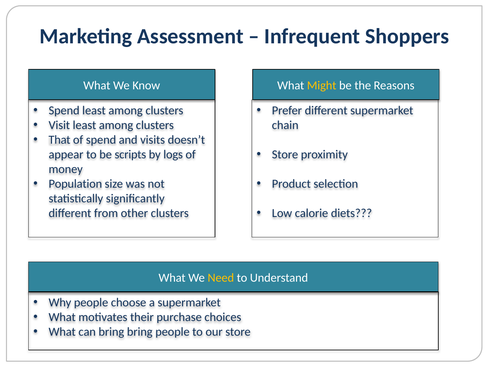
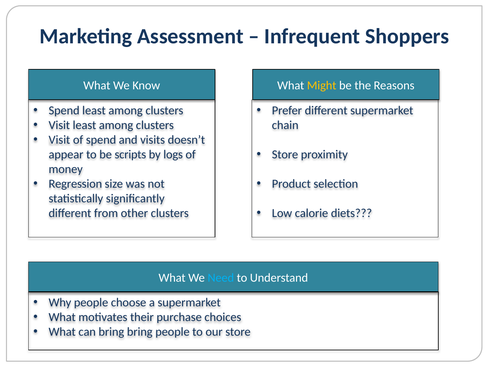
That: That -> Visit (59, 140)
Population: Population -> Regression (75, 184)
Need colour: yellow -> light blue (221, 278)
